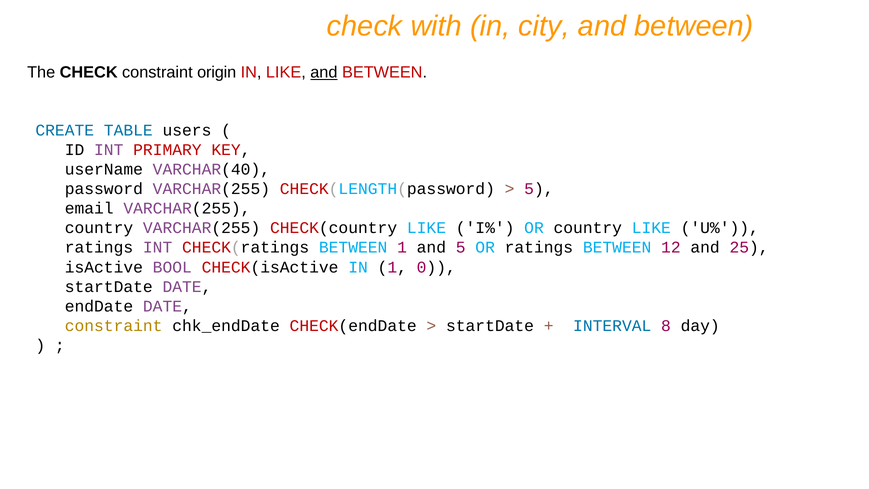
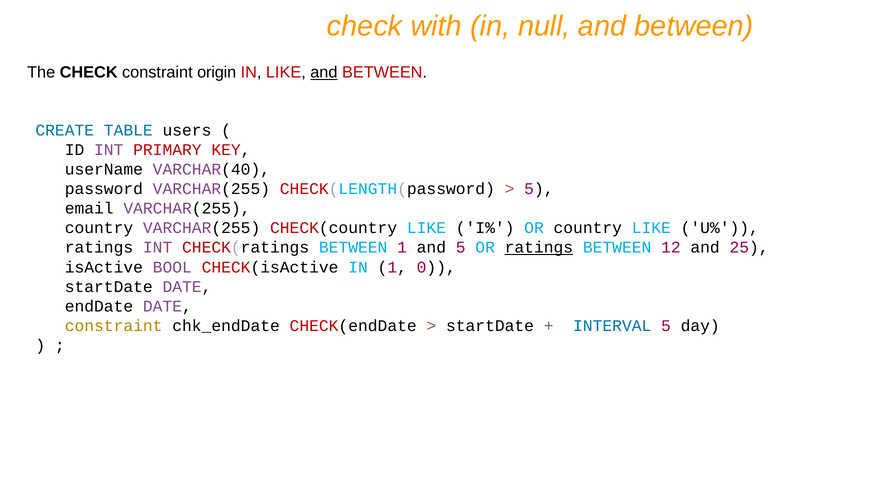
city: city -> null (544, 26)
ratings underline: none -> present (539, 247)
INTERVAL 8: 8 -> 5 (666, 326)
